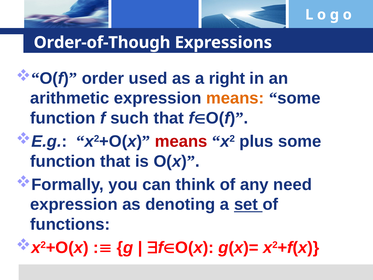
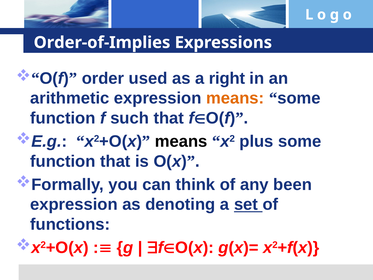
Order-of-Though: Order-of-Though -> Order-of-Implies (102, 42)
means colour: red -> black (181, 141)
need: need -> been (293, 184)
